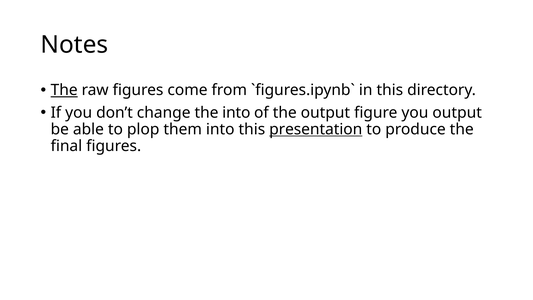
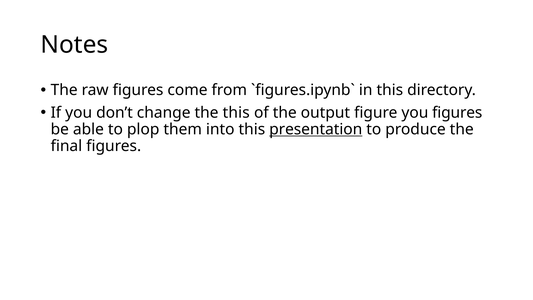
The underline: present -> none (64, 90)
the into: into -> this (236, 112)
you output: output -> figures (457, 112)
